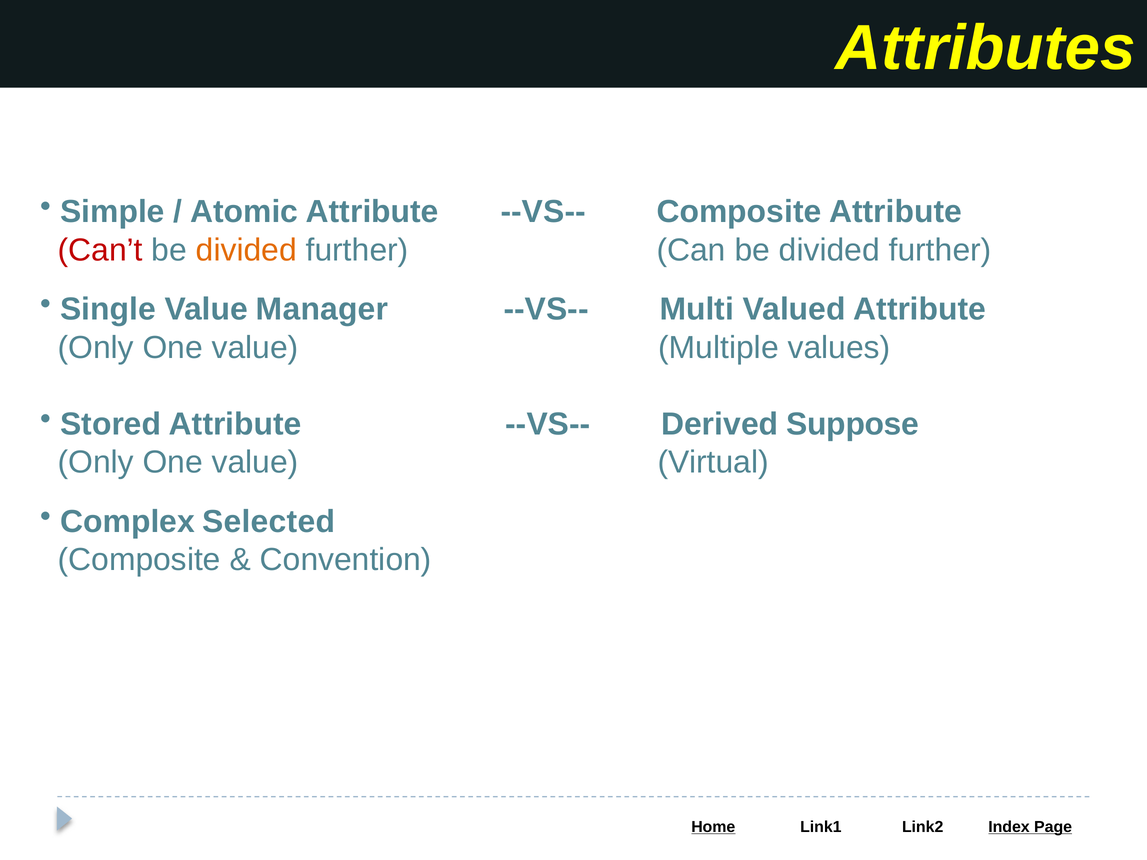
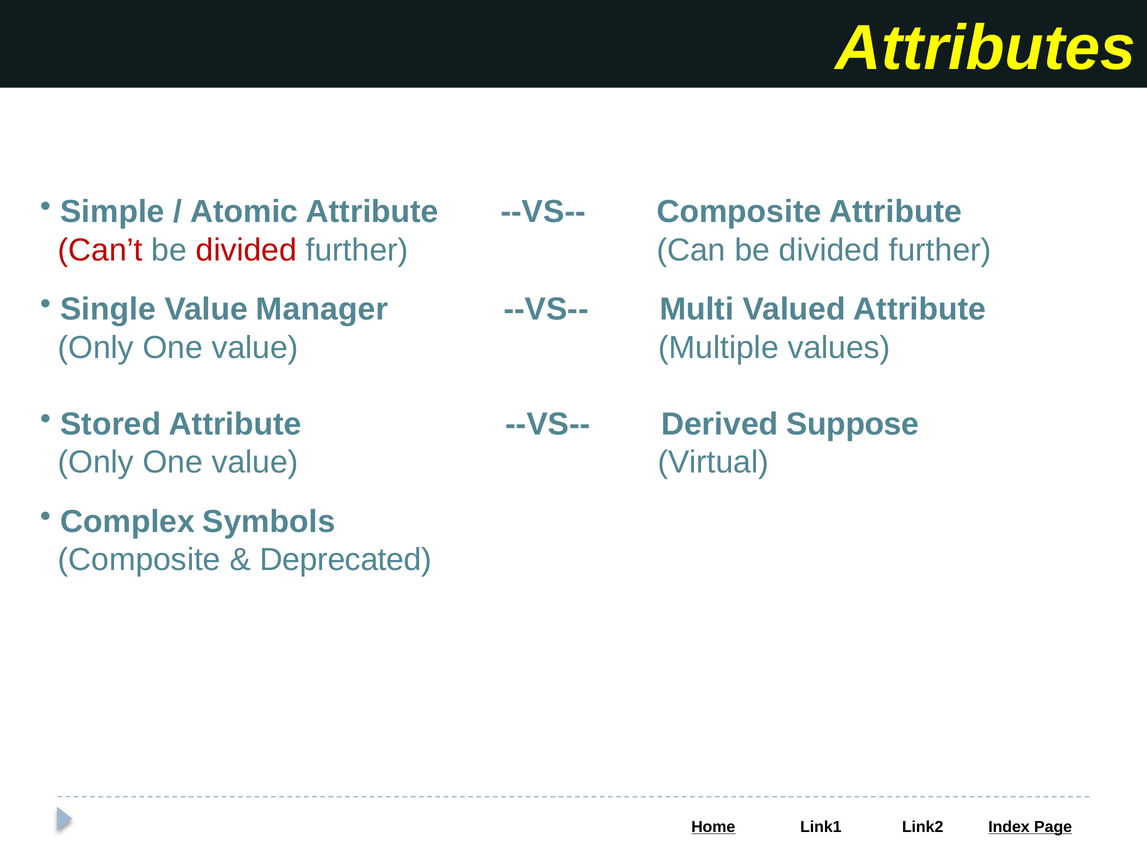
divided colour: orange -> red (246, 250)
Selected: Selected -> Symbols (269, 522)
Convention: Convention -> Deprecated (346, 560)
